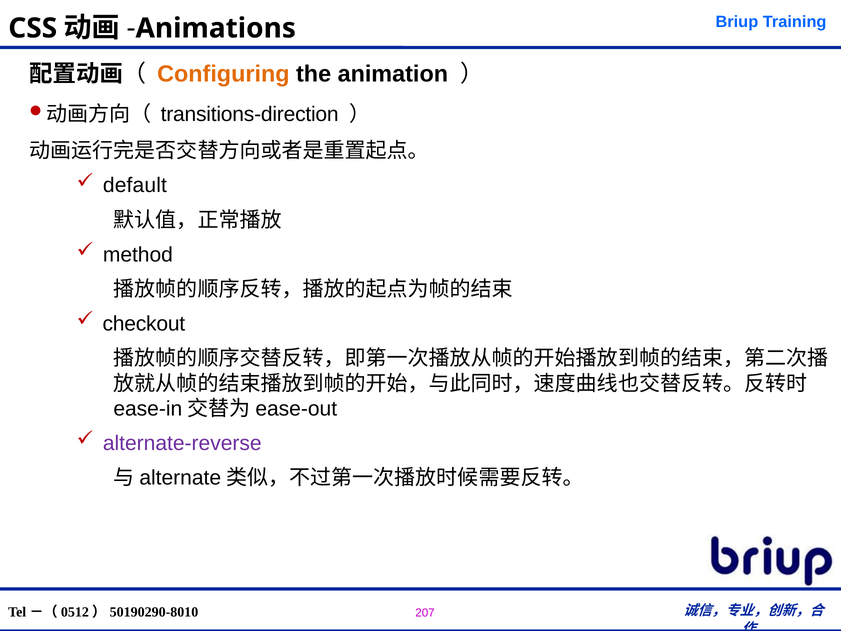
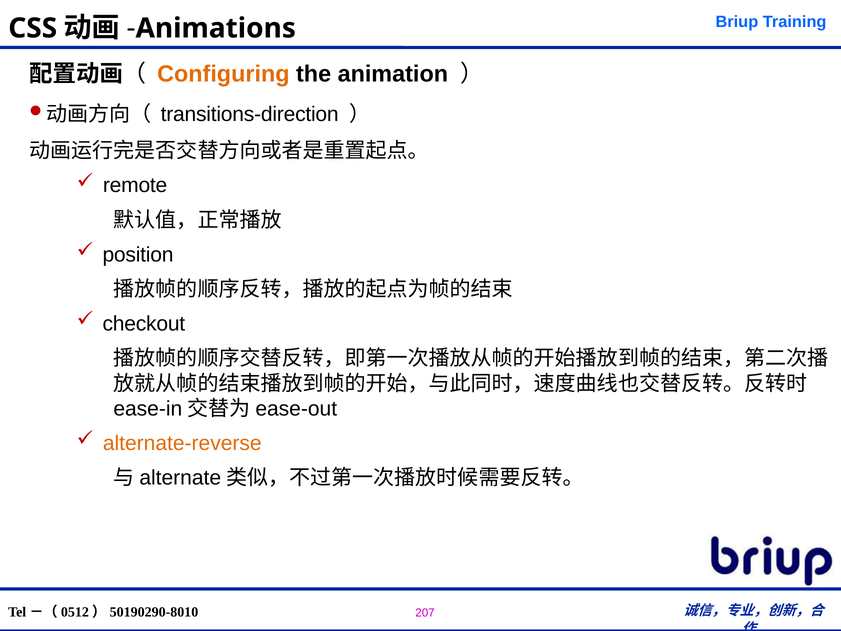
default: default -> remote (135, 185)
method: method -> position (138, 255)
alternate-reverse colour: purple -> orange (182, 443)
